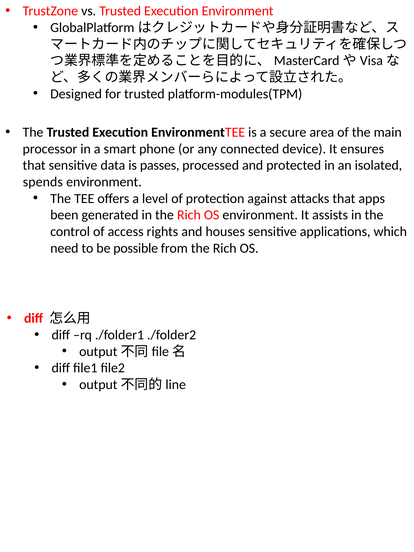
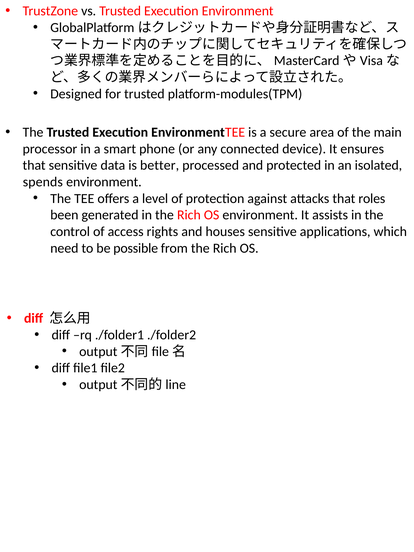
passes: passes -> better (160, 165)
apps: apps -> roles (372, 198)
